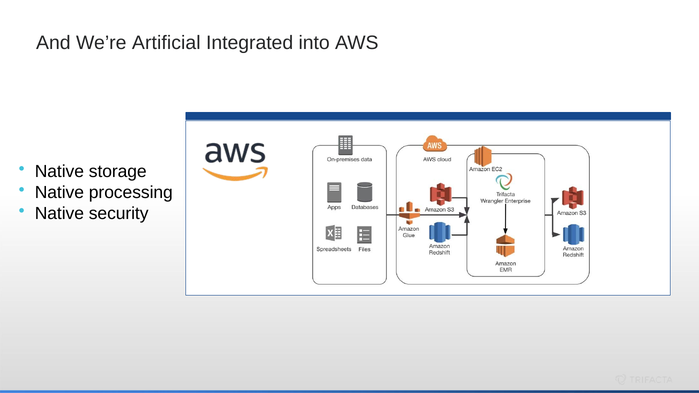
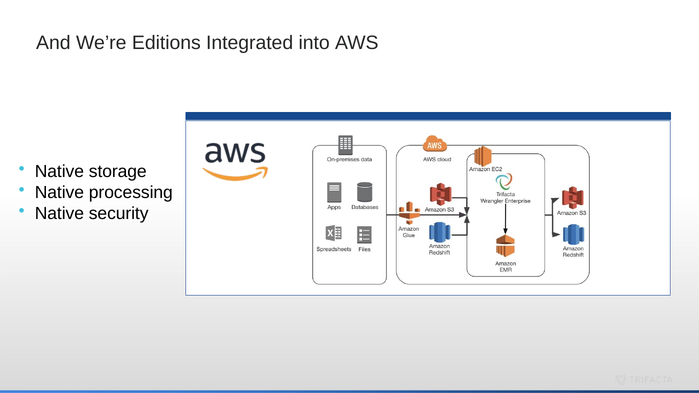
Artificial: Artificial -> Editions (166, 43)
